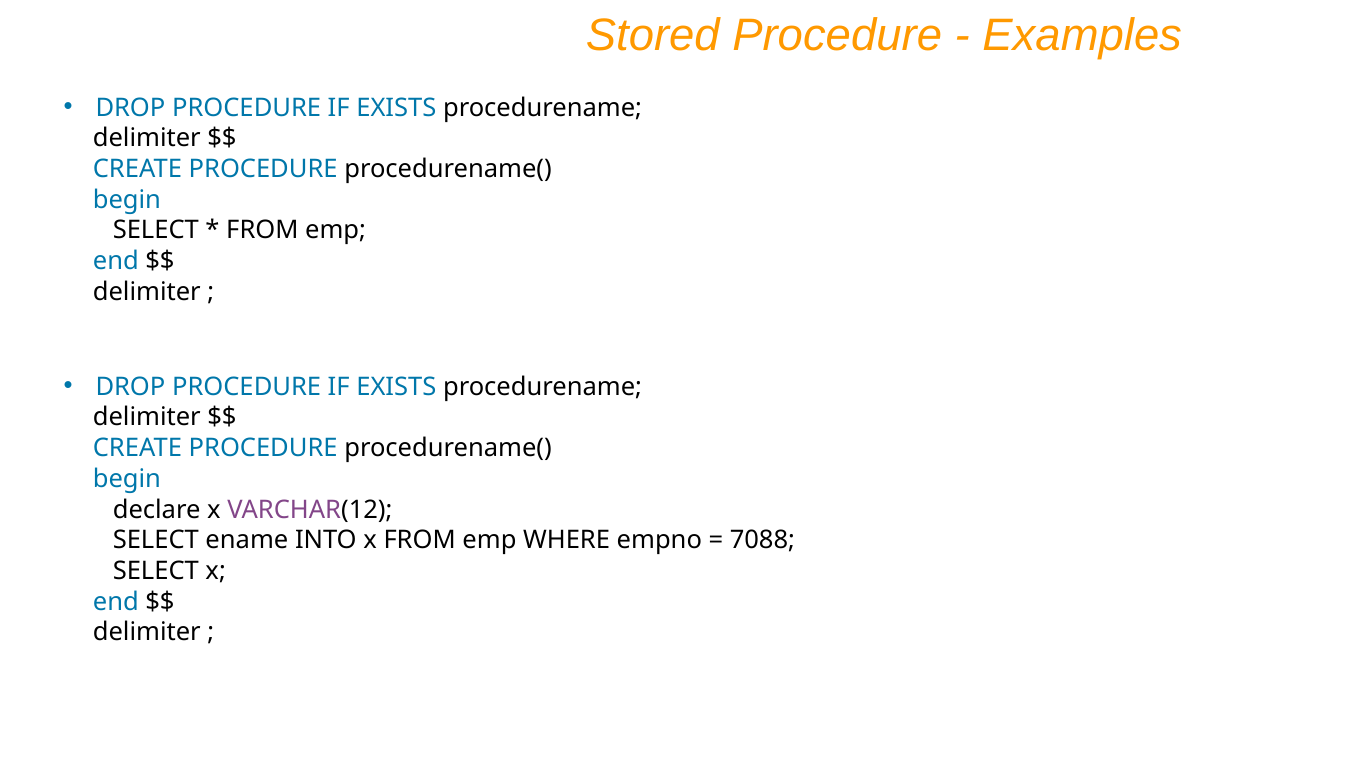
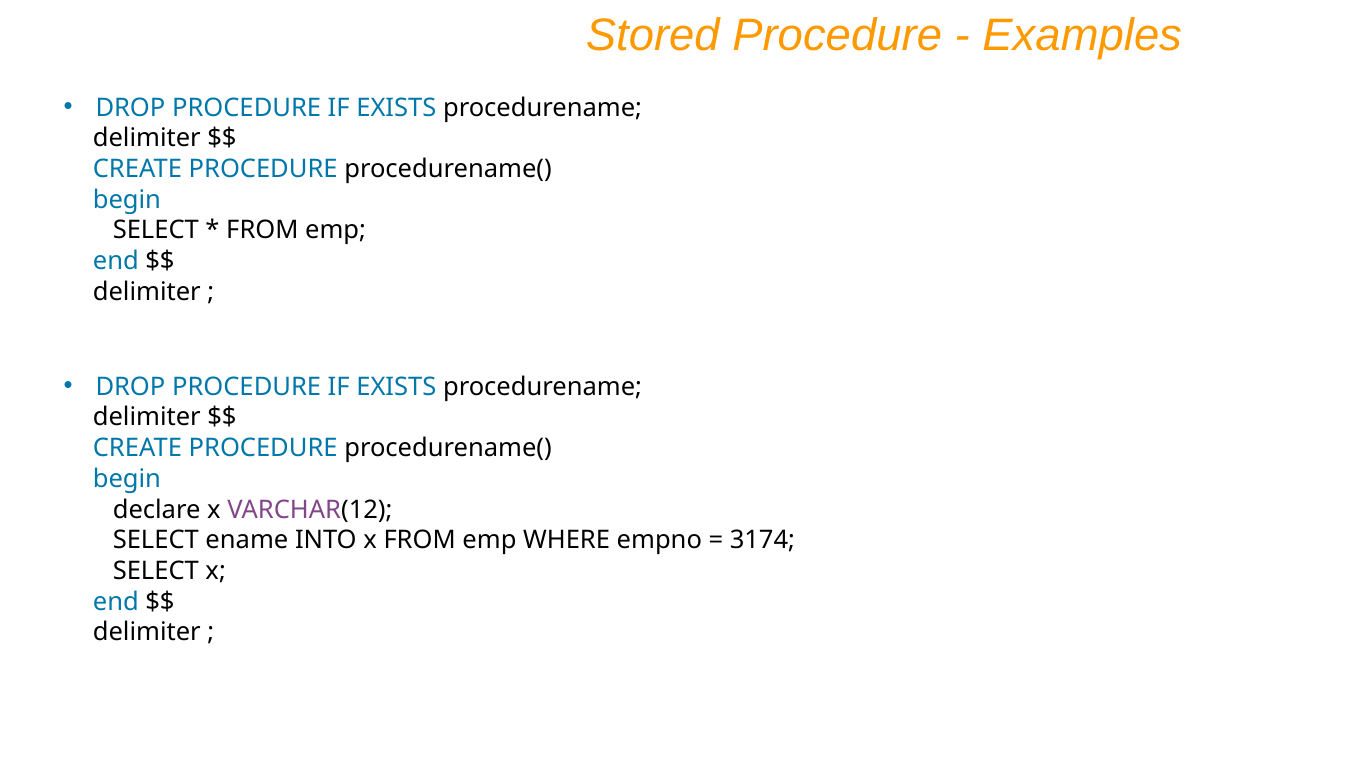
7088: 7088 -> 3174 (762, 540)
